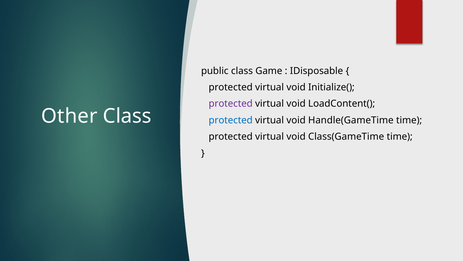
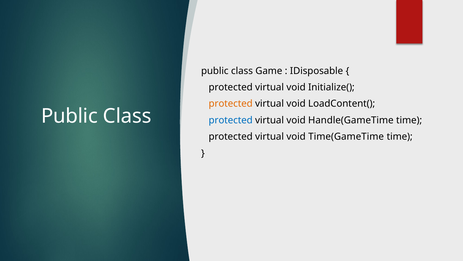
protected colour: purple -> orange (231, 104)
Other: Other -> Public (69, 116)
Class(GameTime: Class(GameTime -> Time(GameTime (346, 136)
